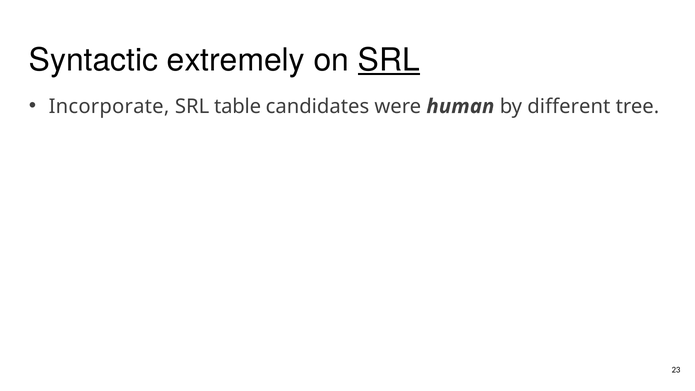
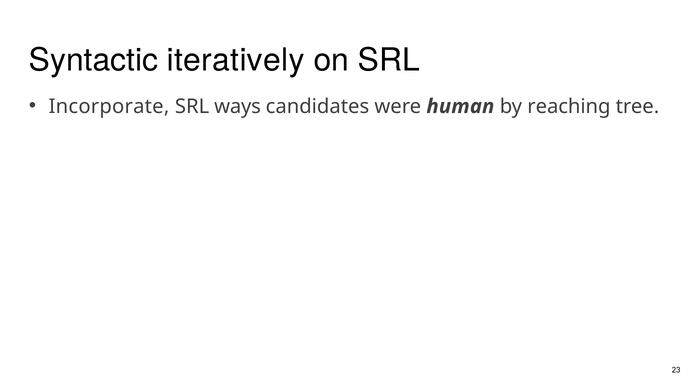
extremely: extremely -> iteratively (236, 60)
SRL underline: present -> none (389, 60)
table: table -> ways (238, 106)
different: different -> reaching (569, 106)
